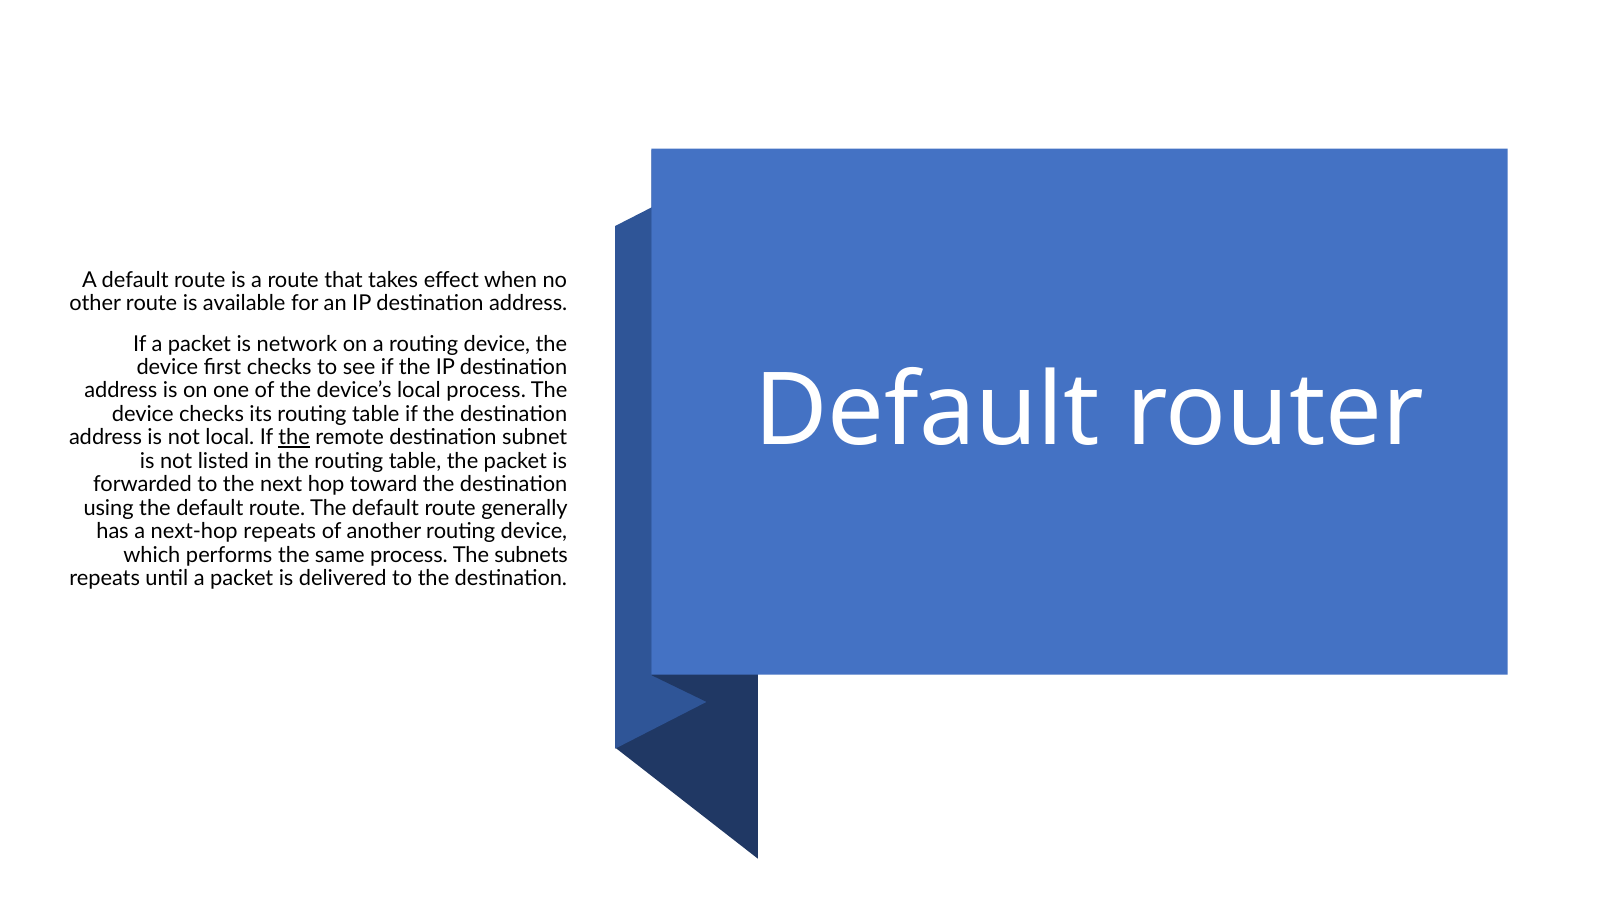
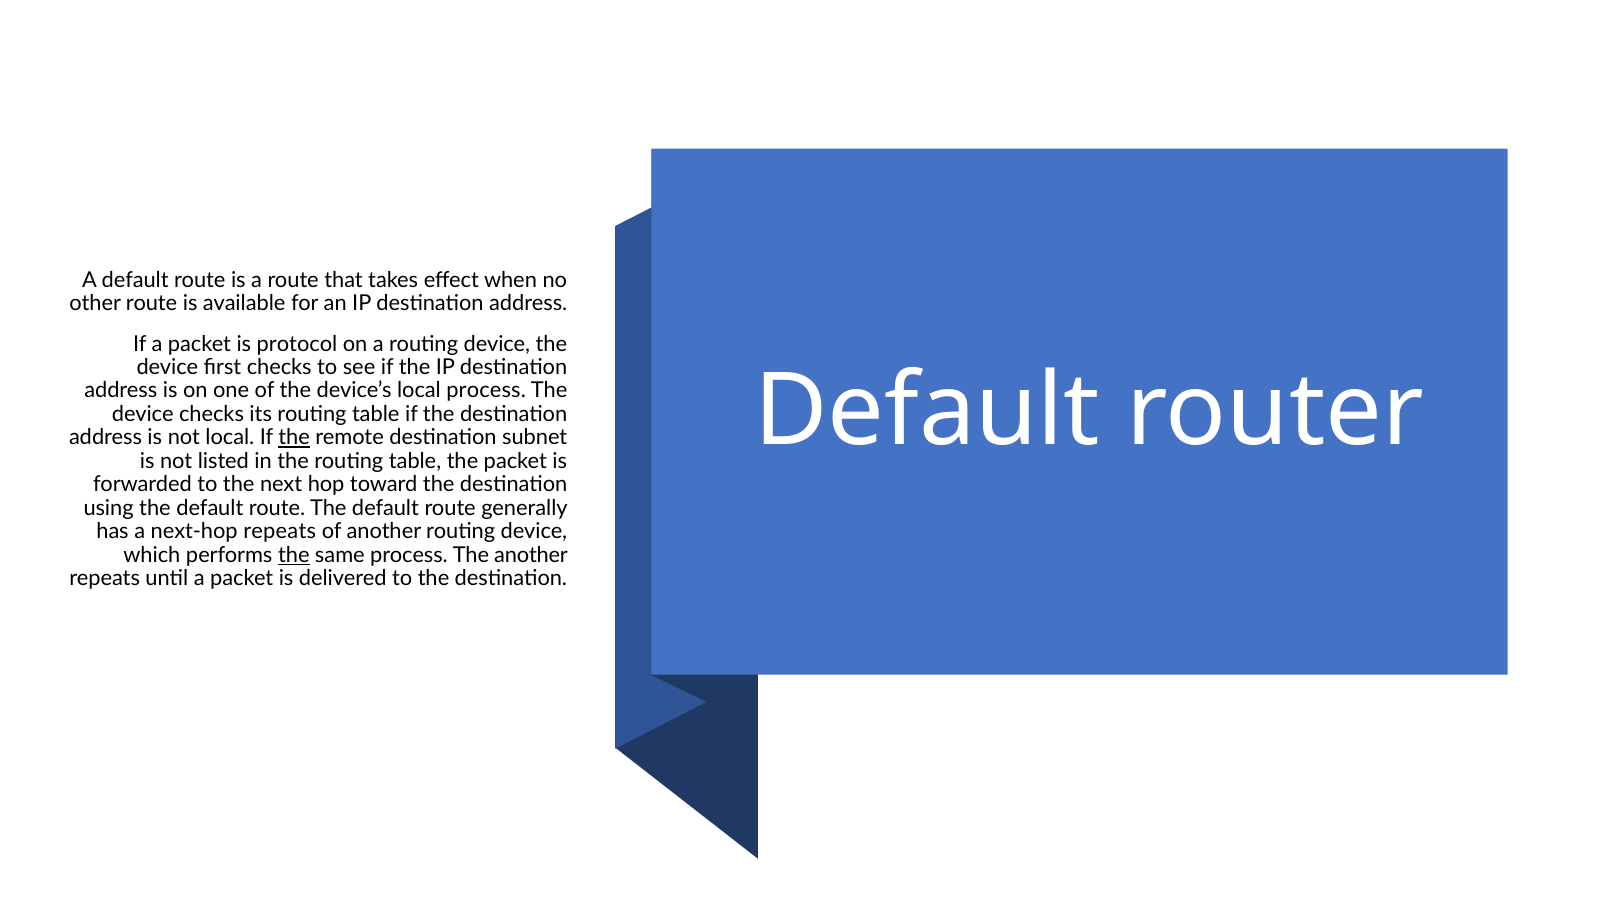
network: network -> protocol (297, 344)
the underline: none -> present (294, 555)
The subnets: subnets -> another (531, 555)
